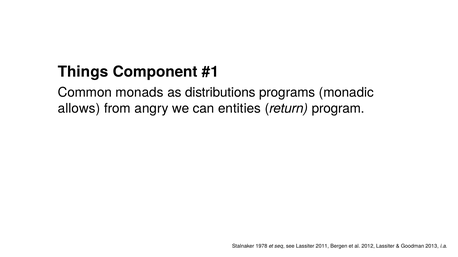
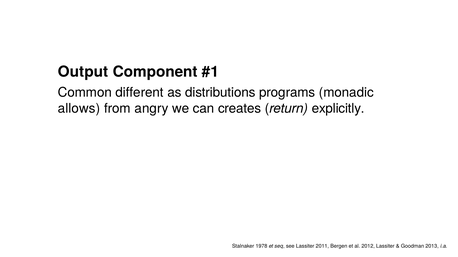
Things: Things -> Output (83, 72)
monads: monads -> different (140, 93)
entities: entities -> creates (240, 109)
program: program -> explicitly (338, 109)
